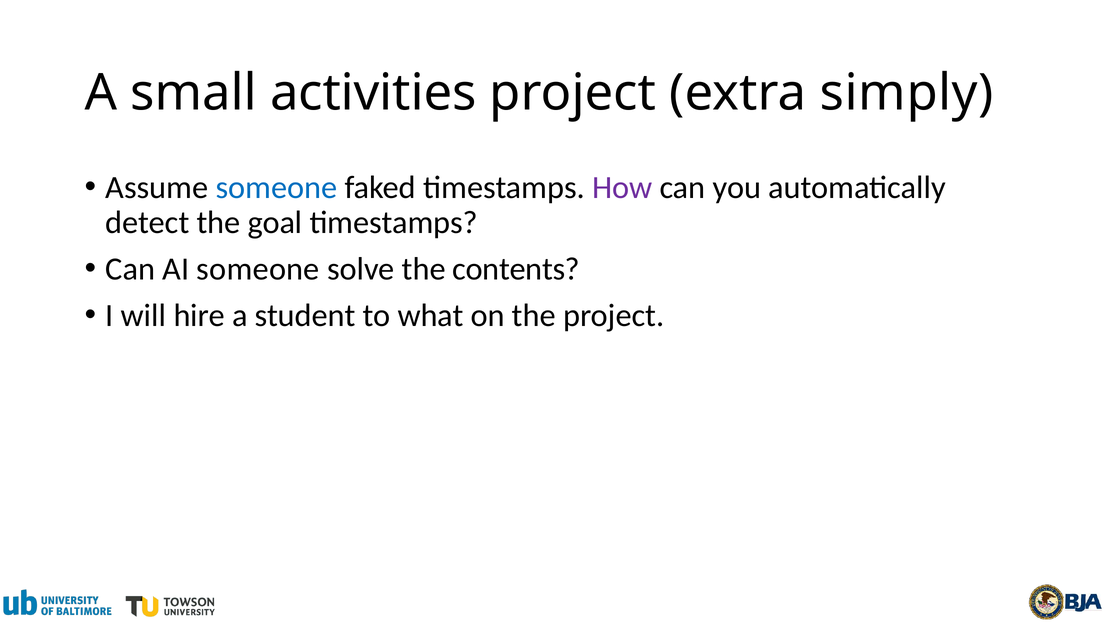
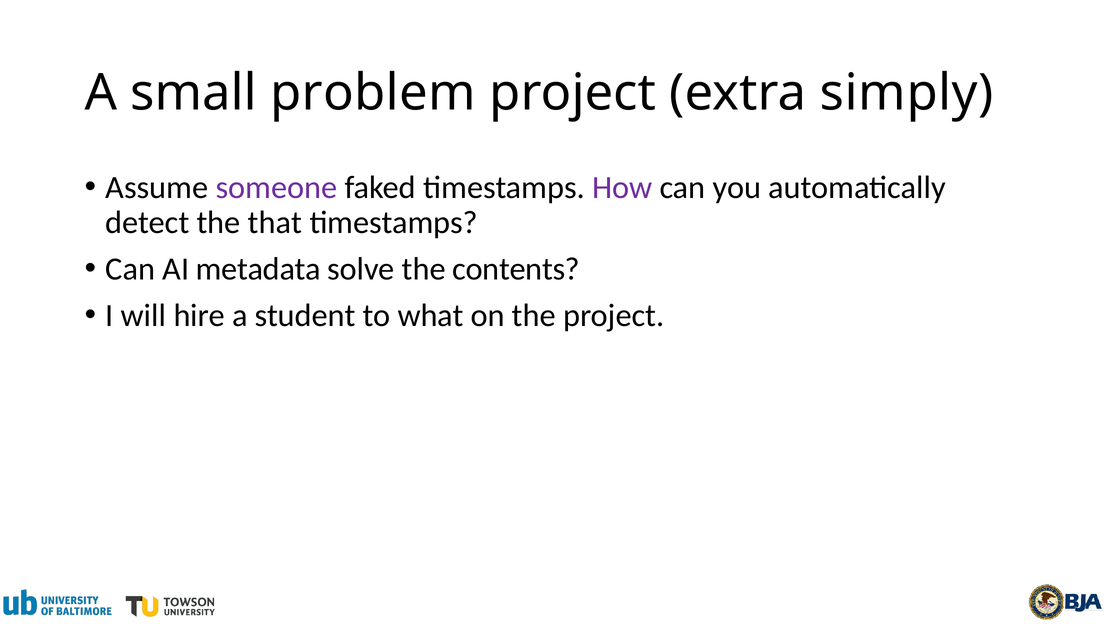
activities: activities -> problem (373, 93)
someone colour: blue -> purple (276, 188)
goal: goal -> that (275, 223)
AI someone: someone -> metadata (258, 269)
